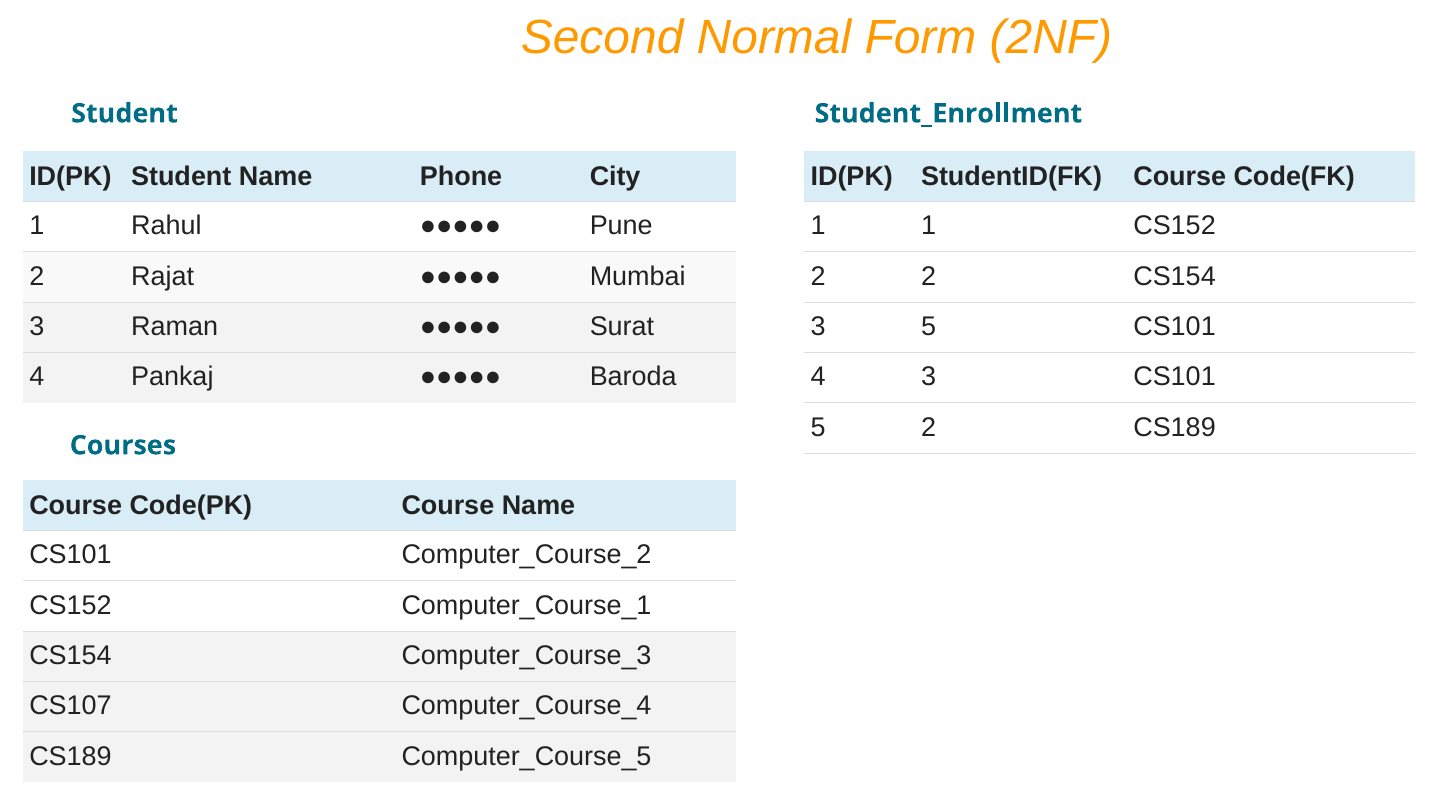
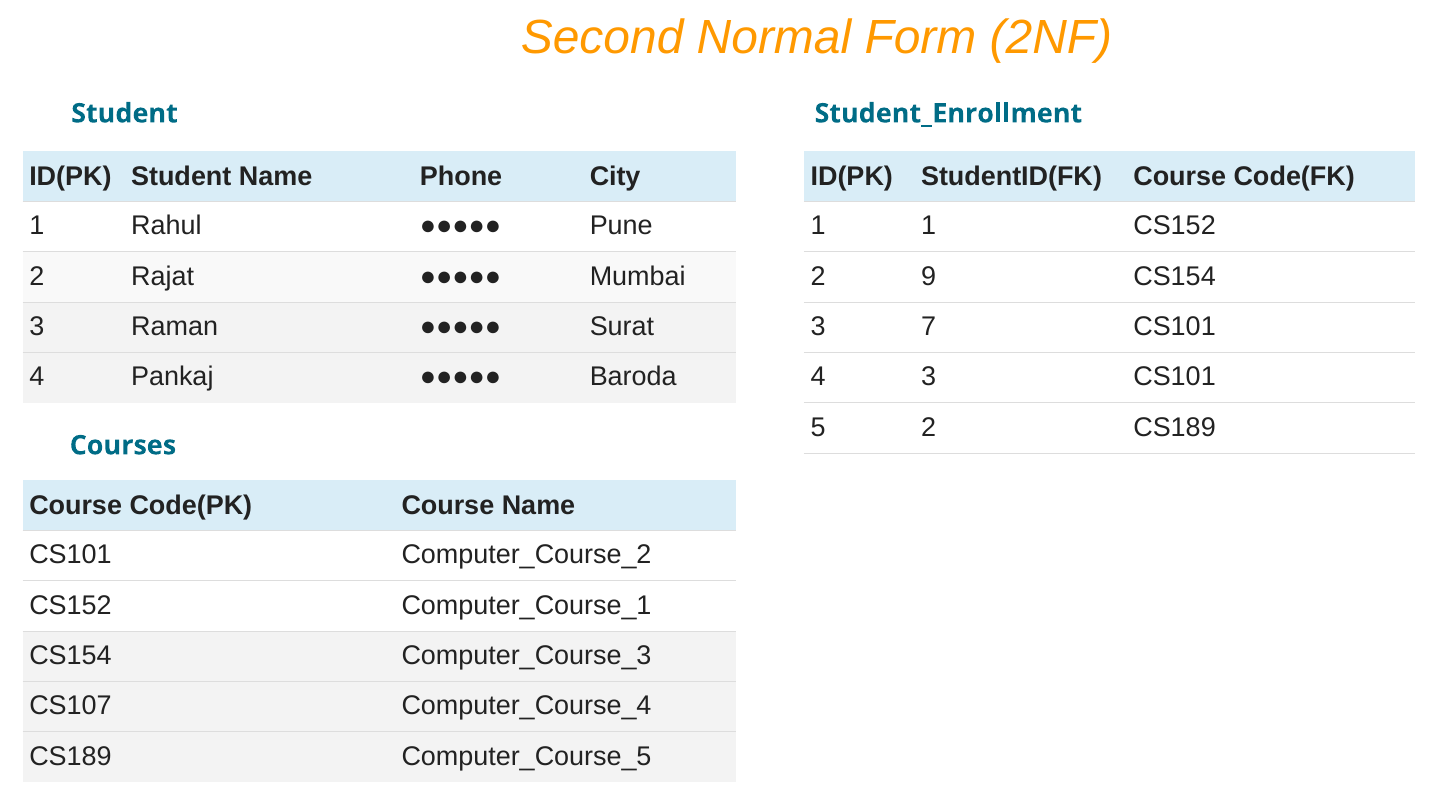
2 2: 2 -> 9 (929, 276)
3 5: 5 -> 7 (929, 327)
